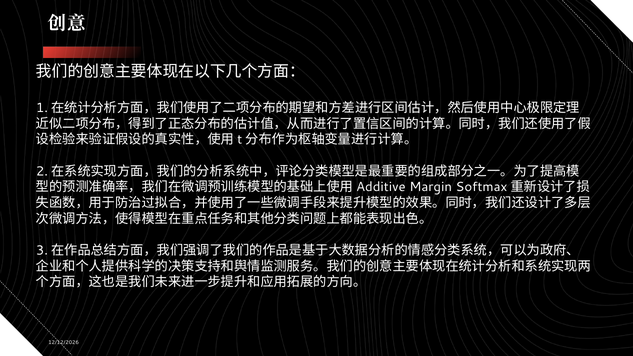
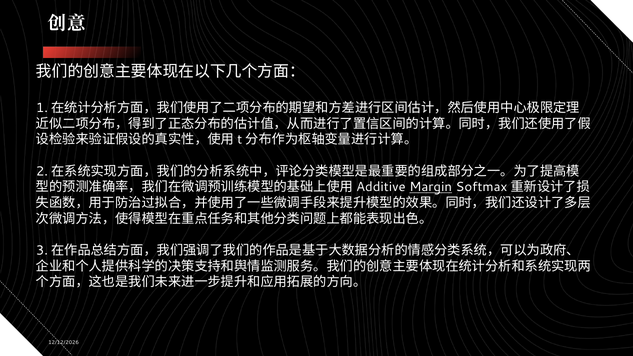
Margin underline: none -> present (431, 187)
